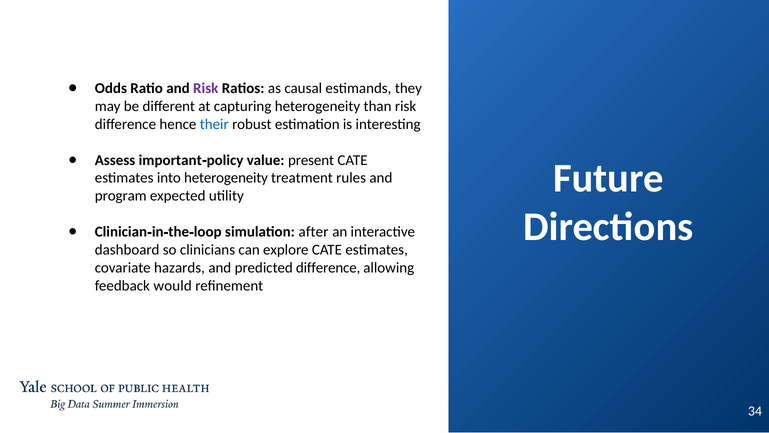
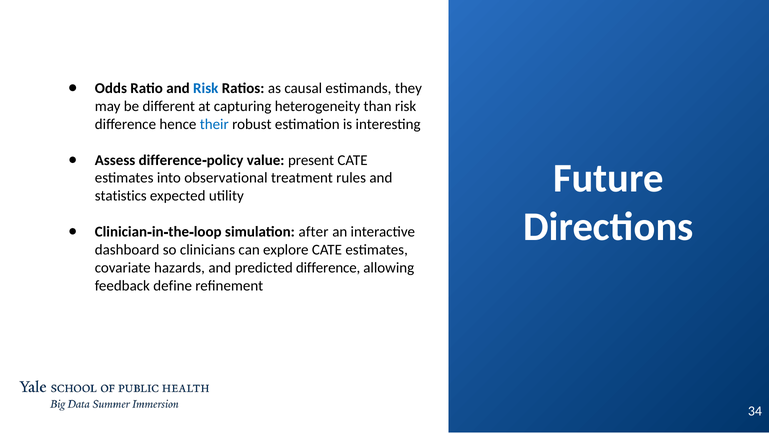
Risk colour: purple -> blue (206, 88)
Assess important: important -> difference (170, 160)
into heterogeneity: heterogeneity -> observational (226, 178)
program: program -> statistics (121, 196)
would: would -> define (173, 286)
